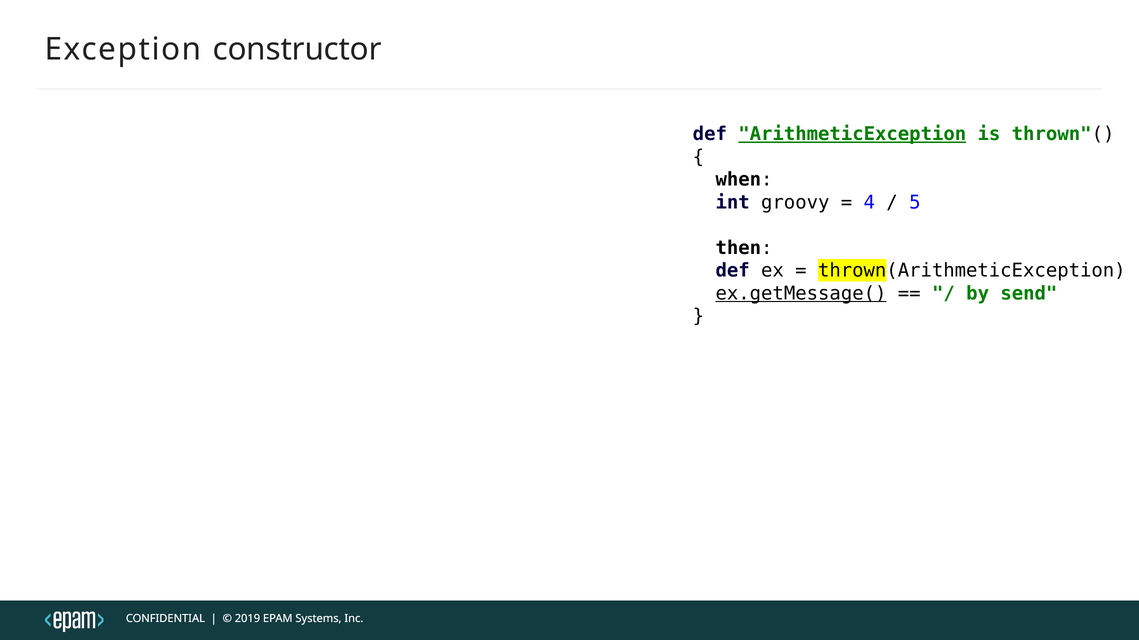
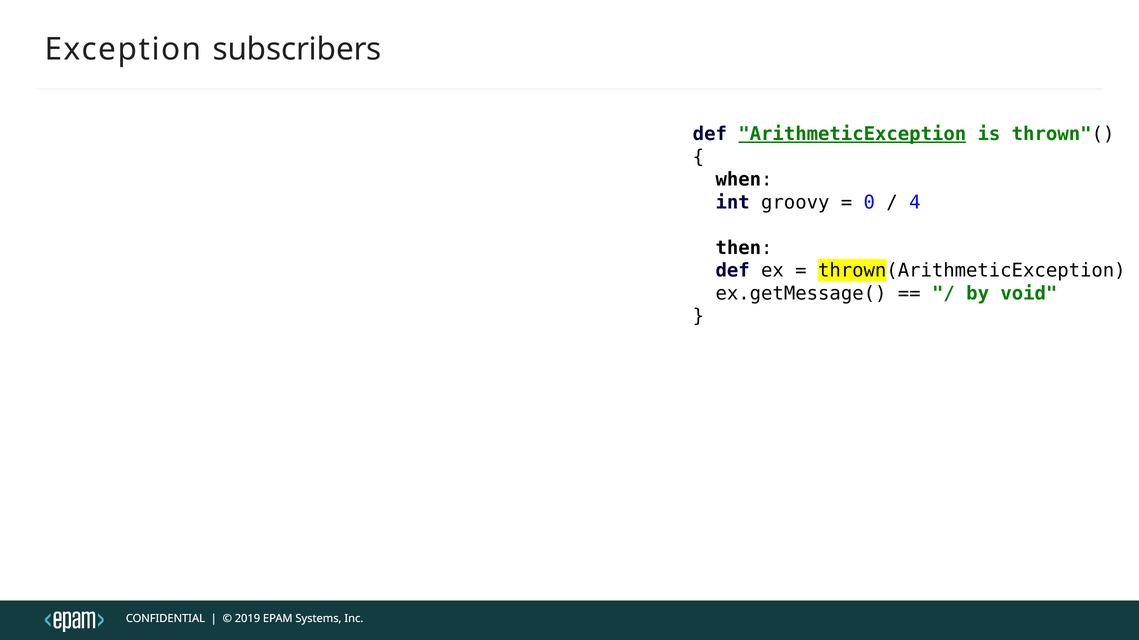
constructor: constructor -> subscribers (297, 49)
4: 4 -> 0 (869, 203)
5: 5 -> 4 (915, 203)
ex.getMessage( underline: present -> none (801, 294)
send: send -> void (1029, 294)
